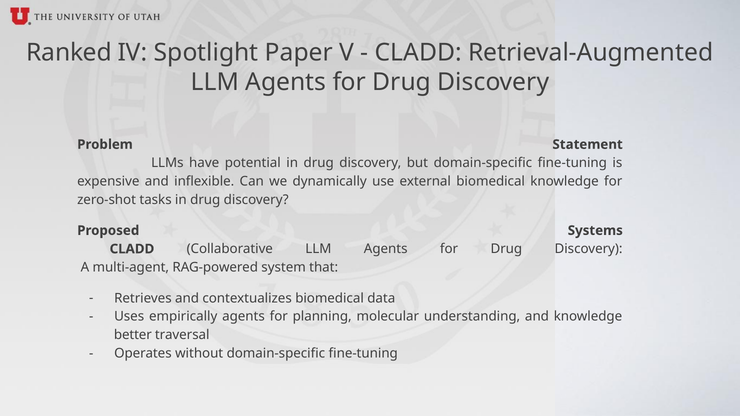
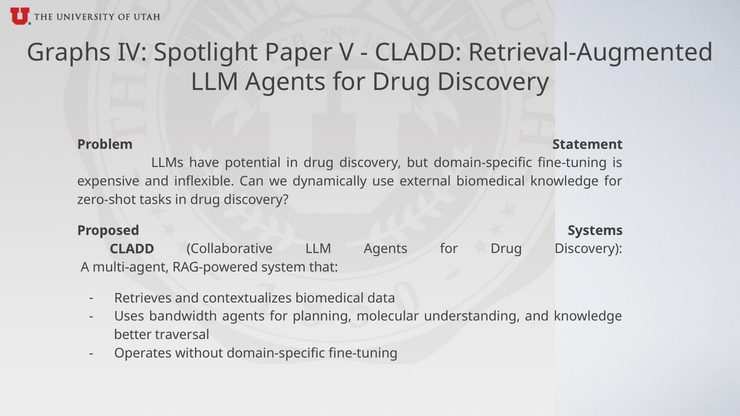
Ranked: Ranked -> Graphs (69, 52)
empirically: empirically -> bandwidth (183, 317)
